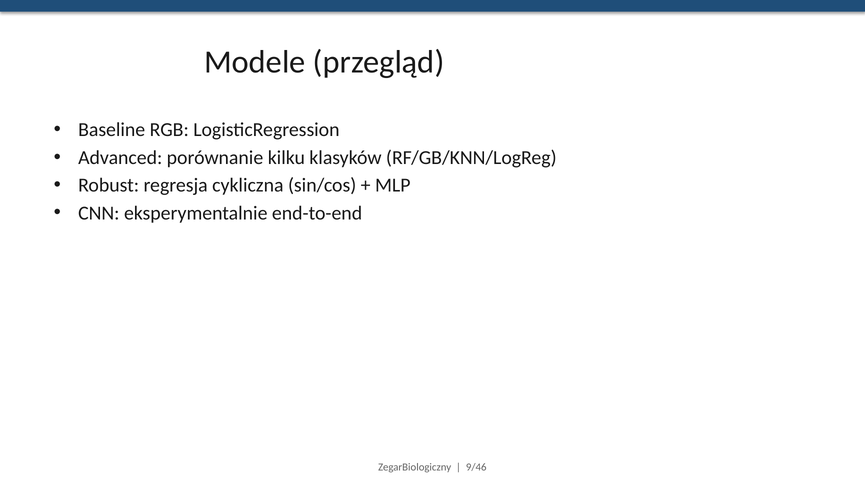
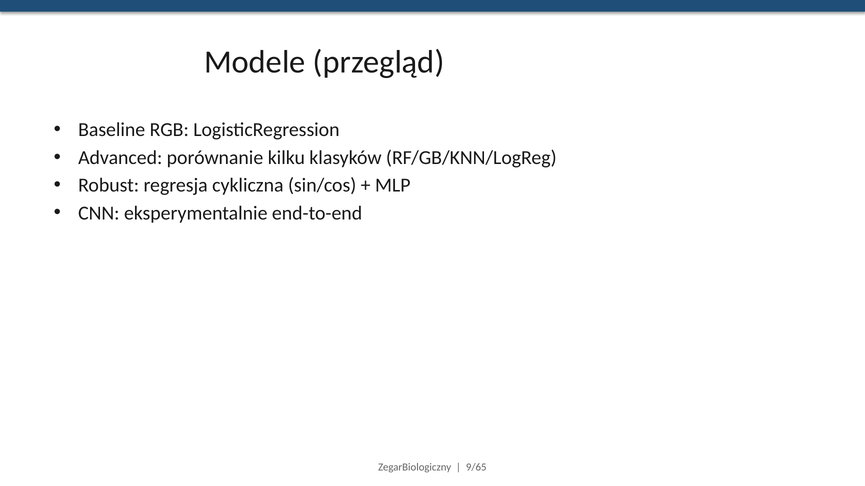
9/46: 9/46 -> 9/65 (476, 468)
